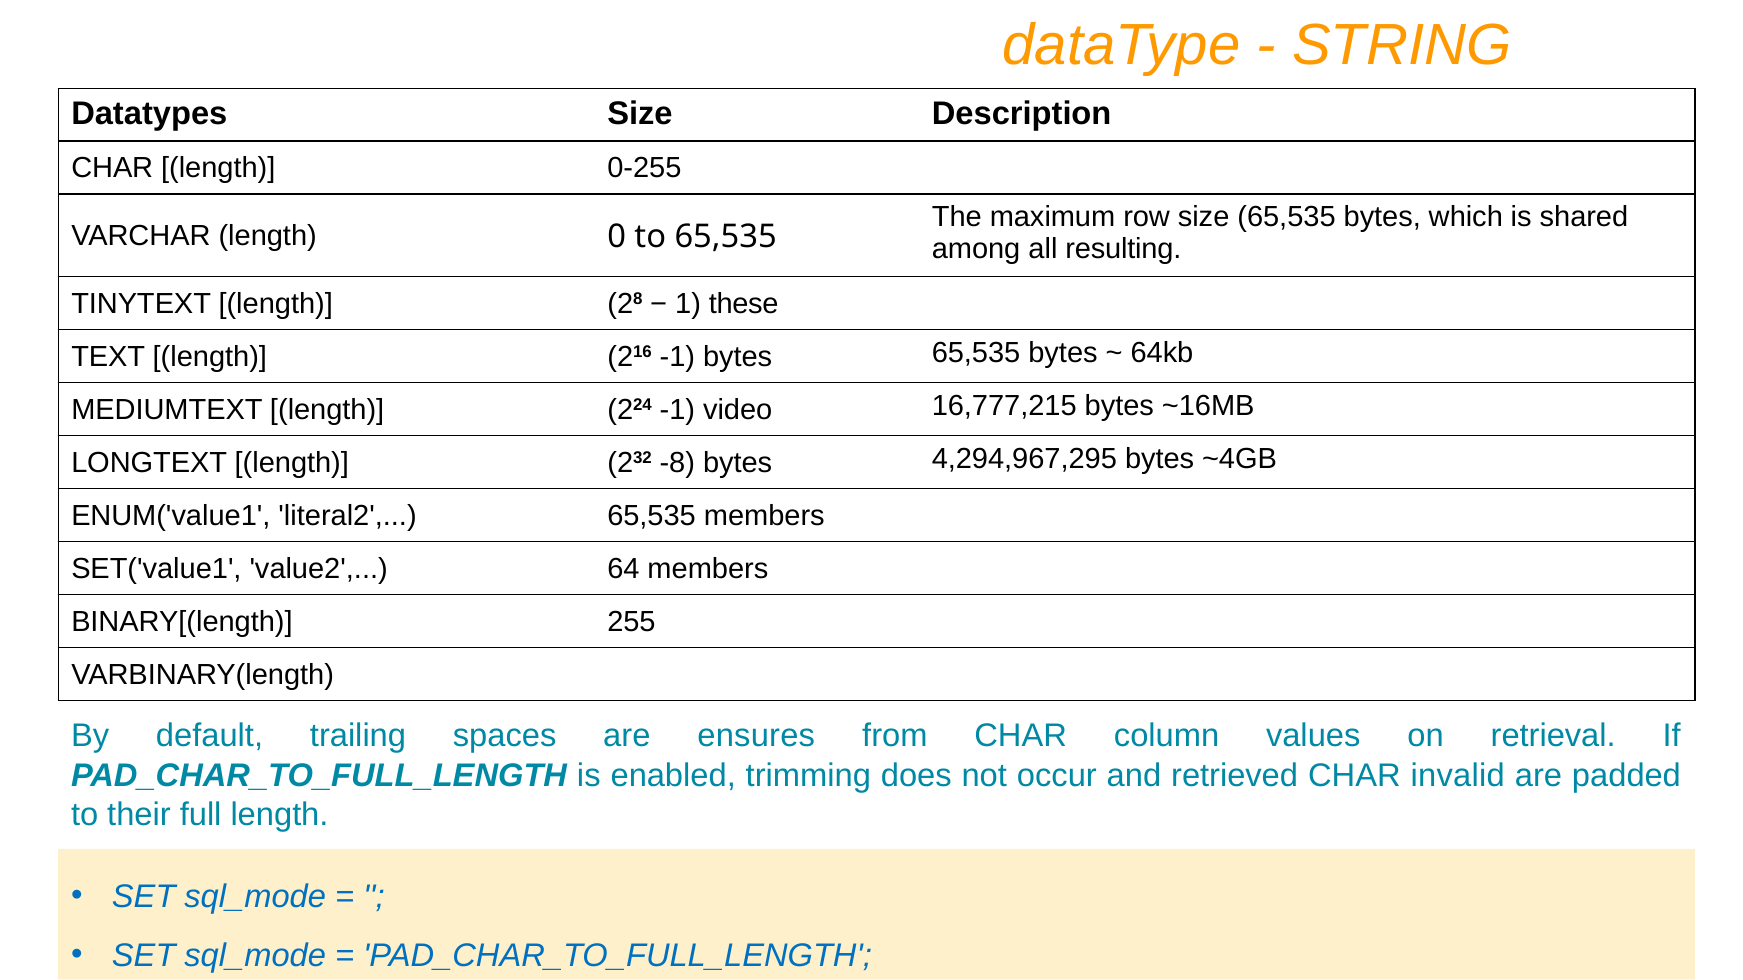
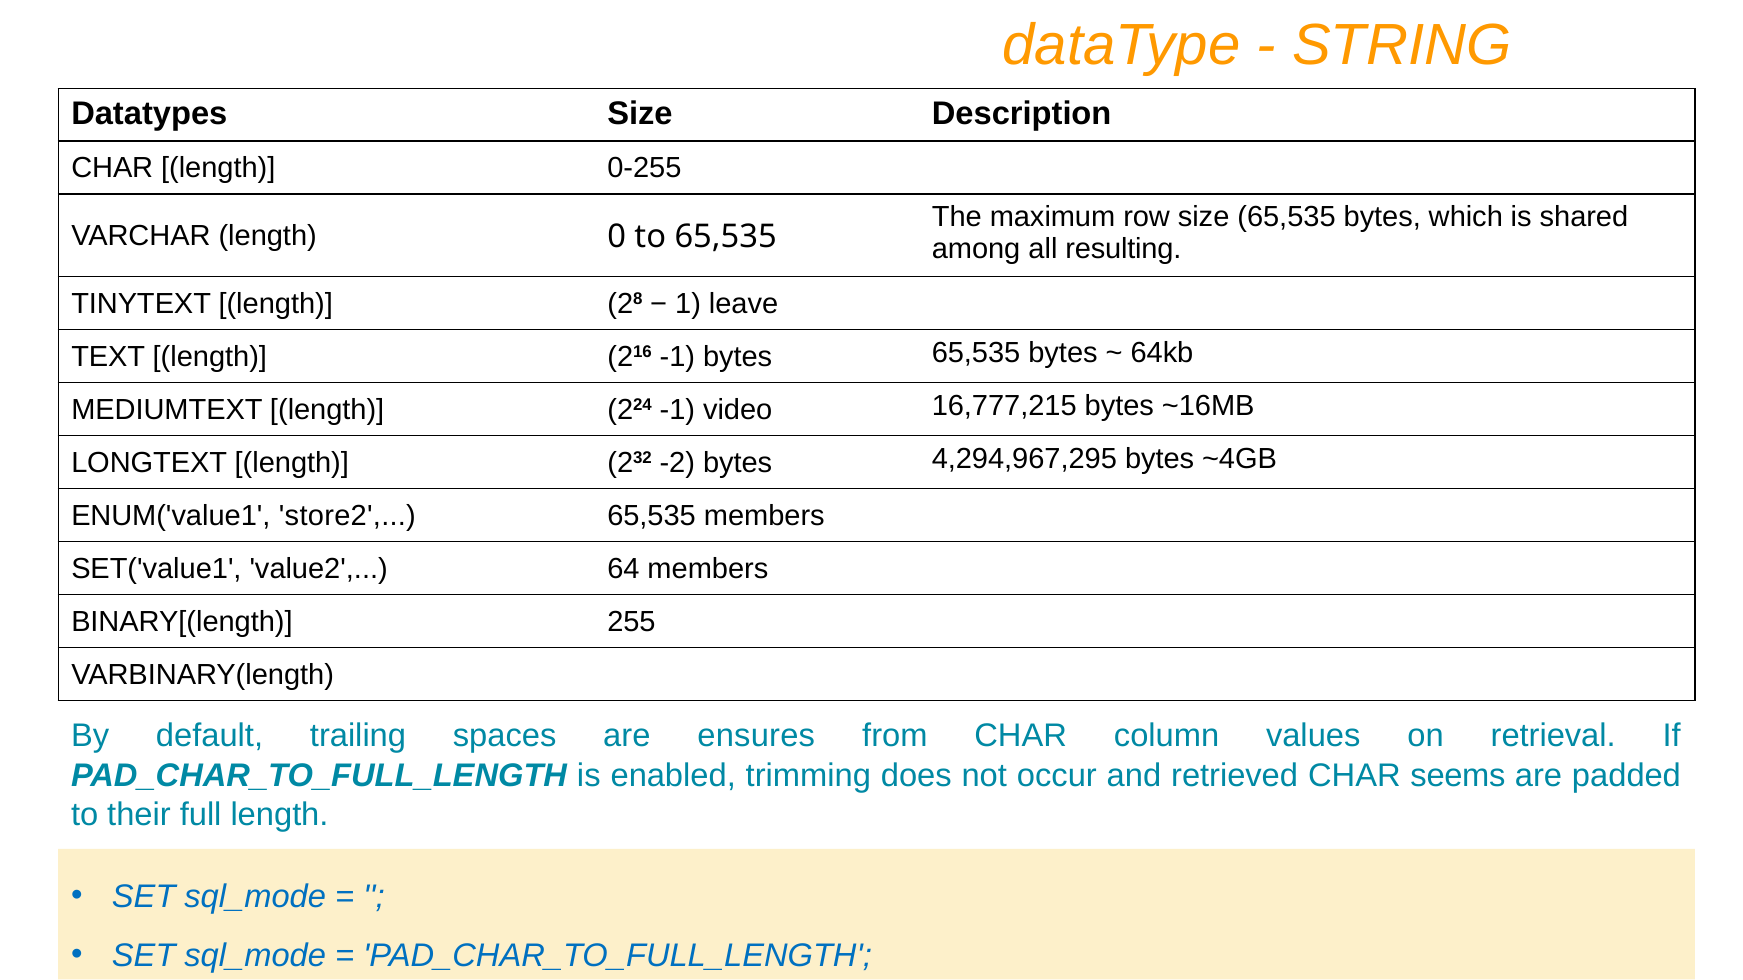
these: these -> leave (744, 304)
-8: -8 -> -2 (677, 463)
literal2: literal2 -> store2 (347, 516)
invalid: invalid -> seems (1458, 776)
